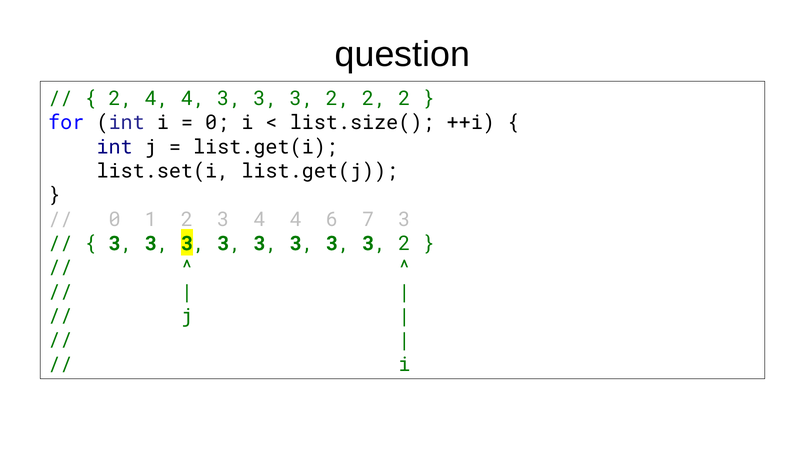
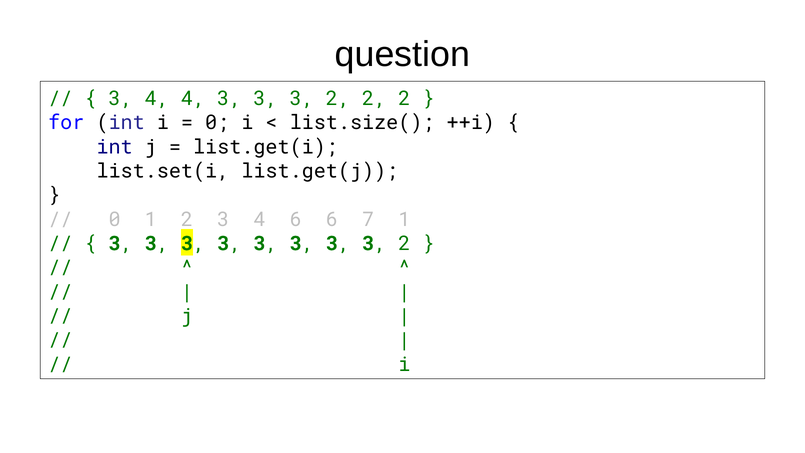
2: 2 -> 3 (121, 99)
3 4 4: 4 -> 6 (296, 219)
7 3: 3 -> 1 (404, 219)
